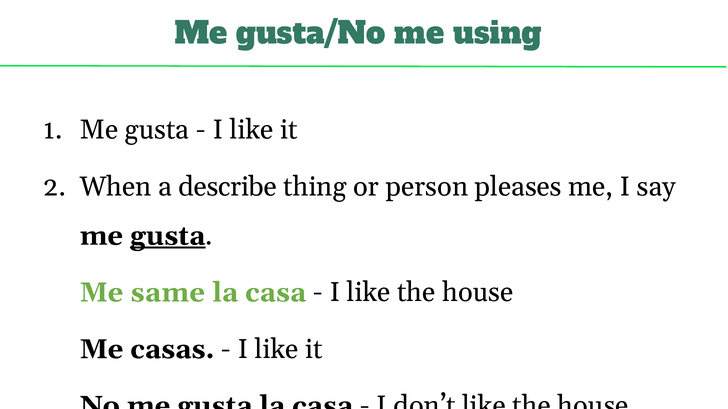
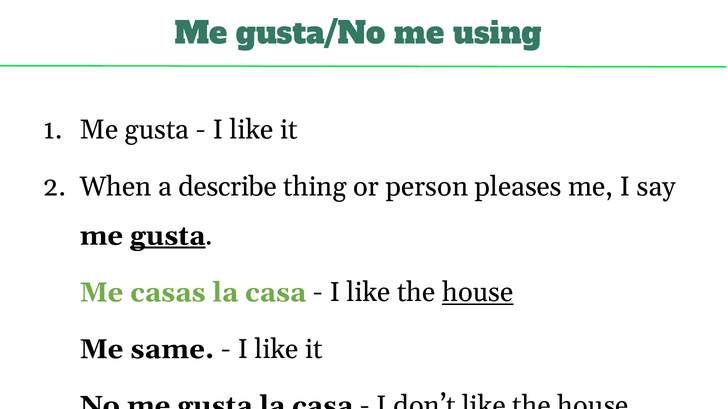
same: same -> casas (168, 293)
house underline: none -> present (478, 293)
casas: casas -> same (172, 350)
